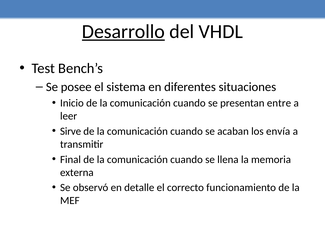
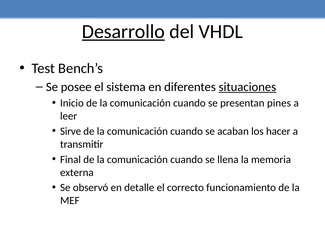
situaciones underline: none -> present (247, 87)
entre: entre -> pines (279, 103)
envía: envía -> hacer (278, 131)
